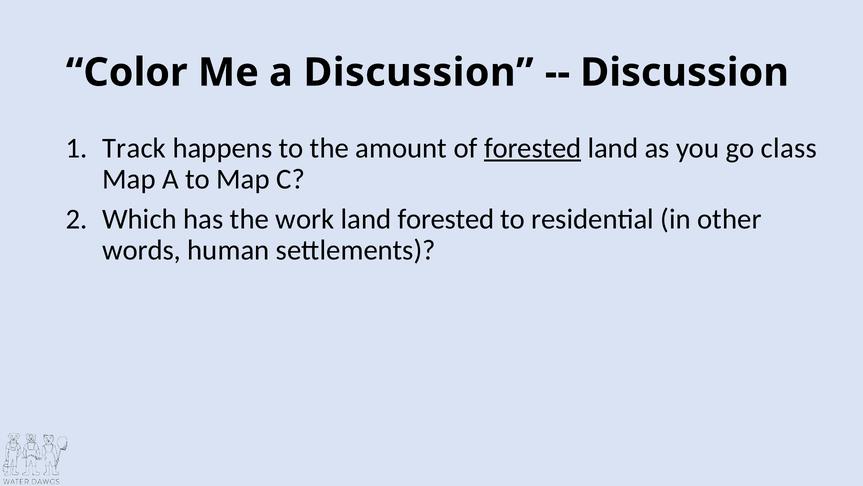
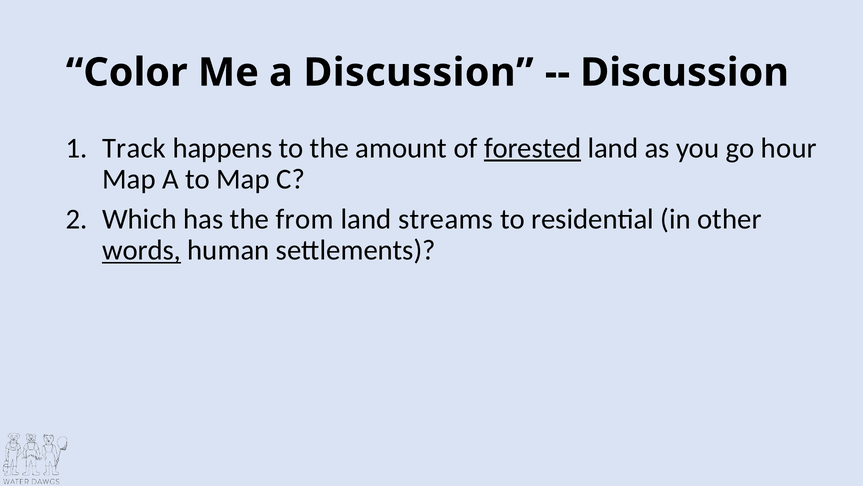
class: class -> hour (789, 148)
work: work -> from (305, 219)
land forested: forested -> streams (446, 219)
words underline: none -> present (142, 250)
